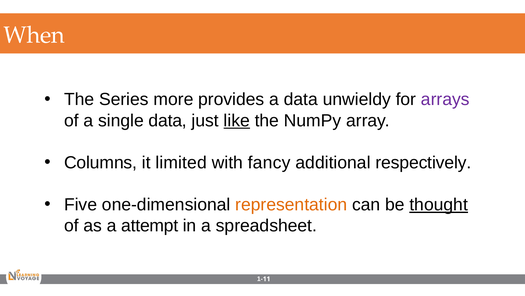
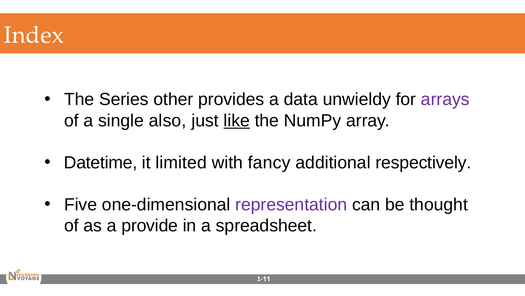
When: When -> Index (34, 35)
more: more -> other (173, 99)
single data: data -> also (168, 120)
Columns: Columns -> Datetime (101, 162)
representation colour: orange -> purple (291, 204)
thought underline: present -> none (439, 204)
attempt: attempt -> provide (150, 225)
